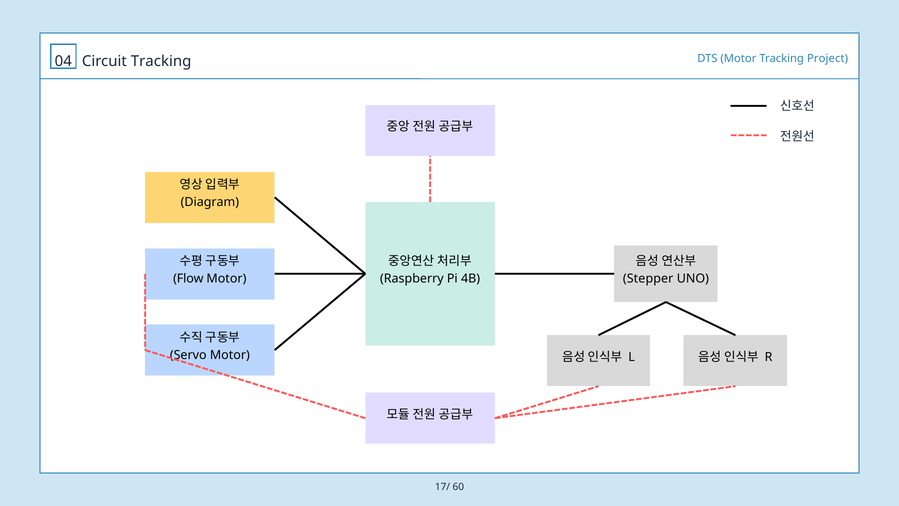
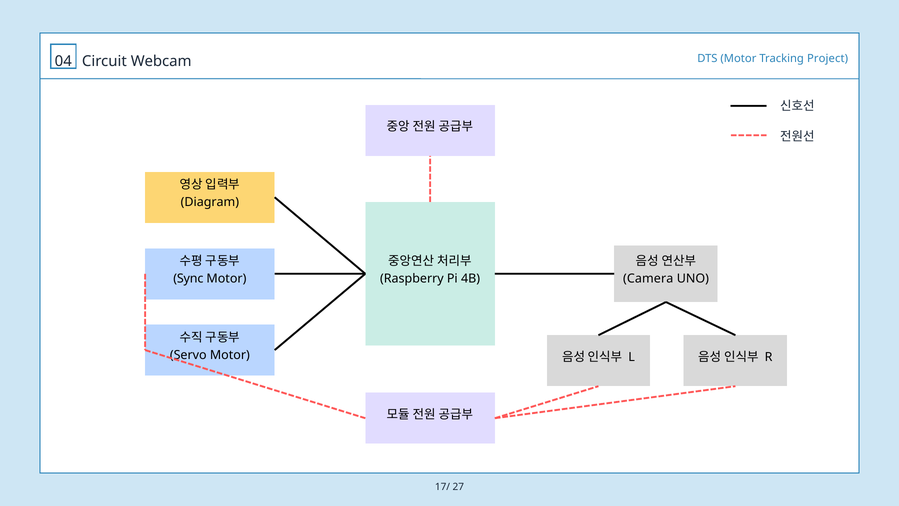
Circuit Tracking: Tracking -> Webcam (161, 61)
Flow: Flow -> Sync (188, 279)
Stepper: Stepper -> Camera (648, 279)
60: 60 -> 27 (458, 487)
